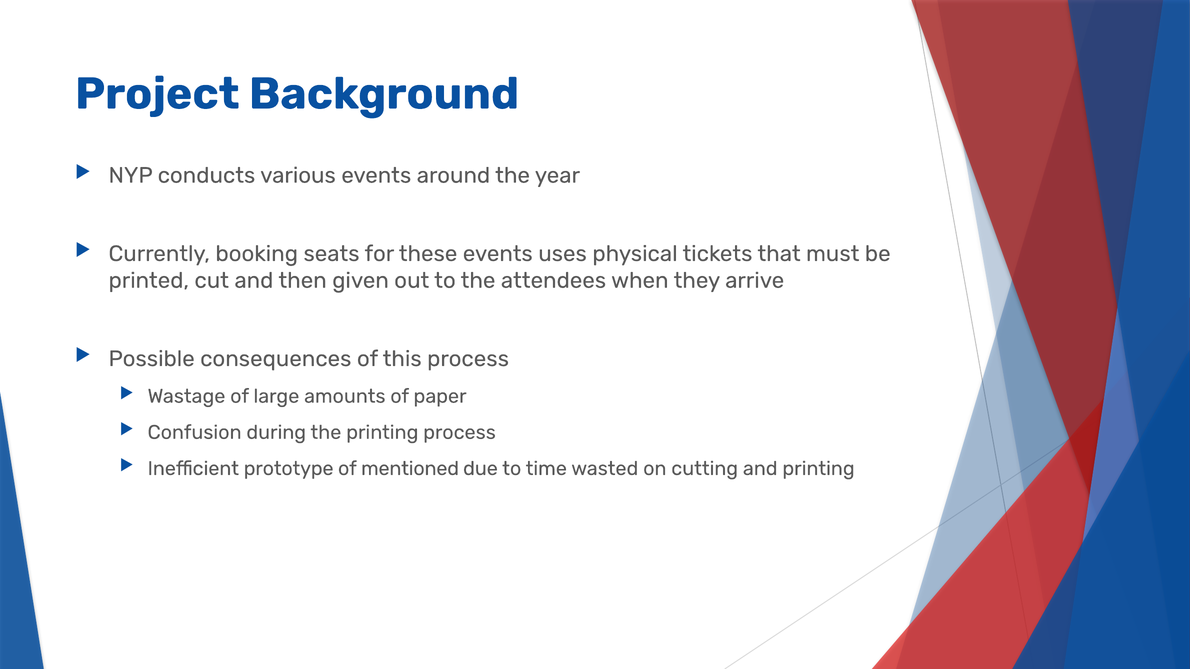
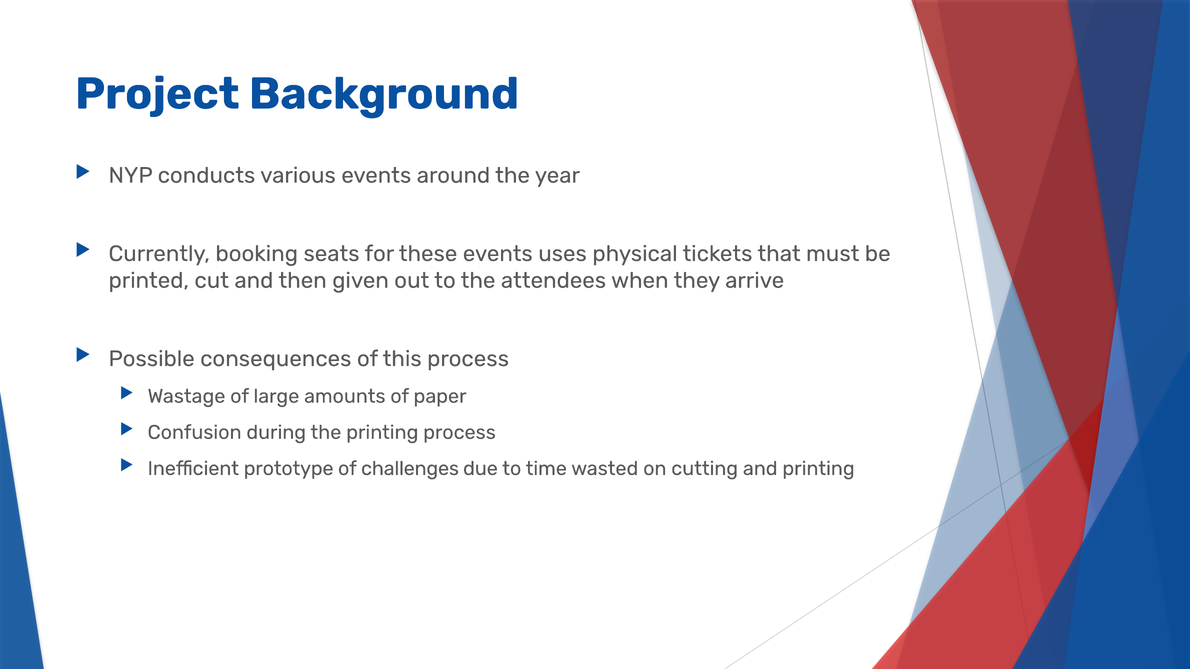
mentioned: mentioned -> challenges (410, 469)
